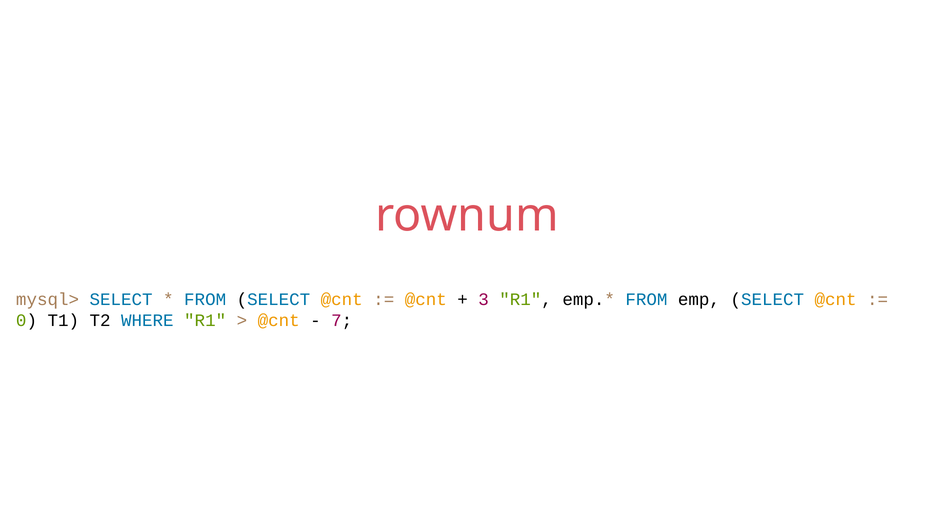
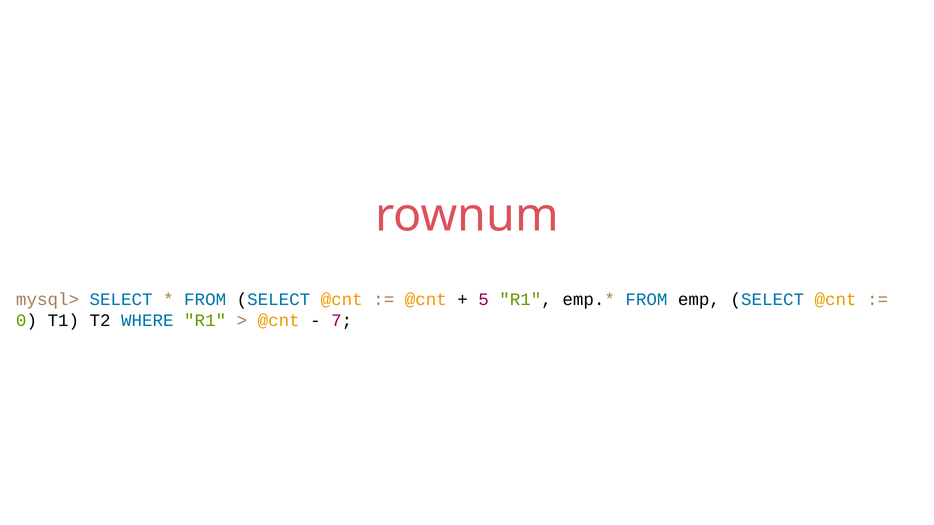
3: 3 -> 5 (484, 300)
